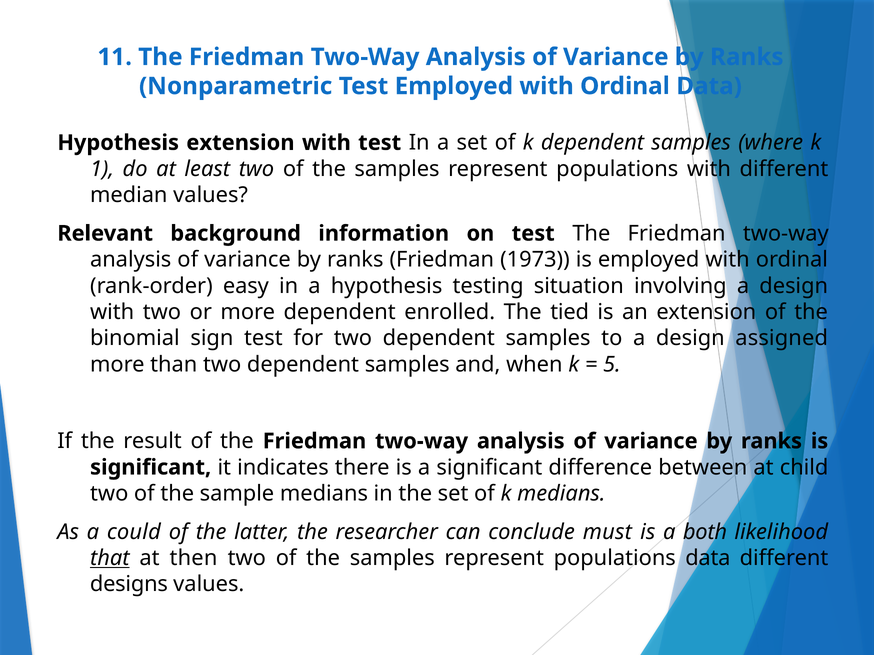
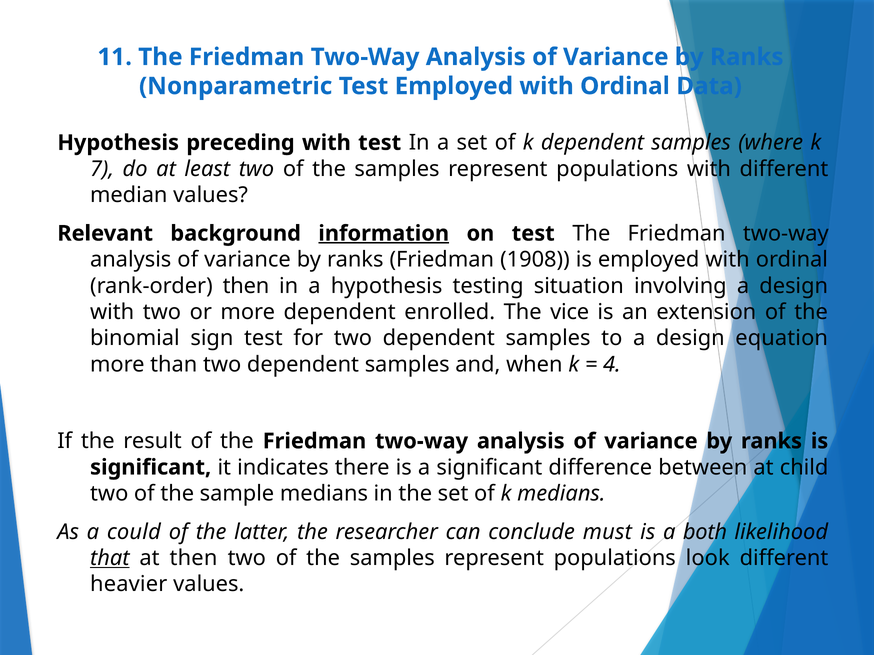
Hypothesis extension: extension -> preceding (241, 143)
1: 1 -> 7 (102, 169)
information underline: none -> present (384, 234)
1973: 1973 -> 1908 (535, 260)
rank-order easy: easy -> then (246, 286)
tied: tied -> vice (570, 312)
assigned: assigned -> equation (782, 339)
5: 5 -> 4 (612, 365)
populations data: data -> look (708, 558)
designs: designs -> heavier (129, 585)
